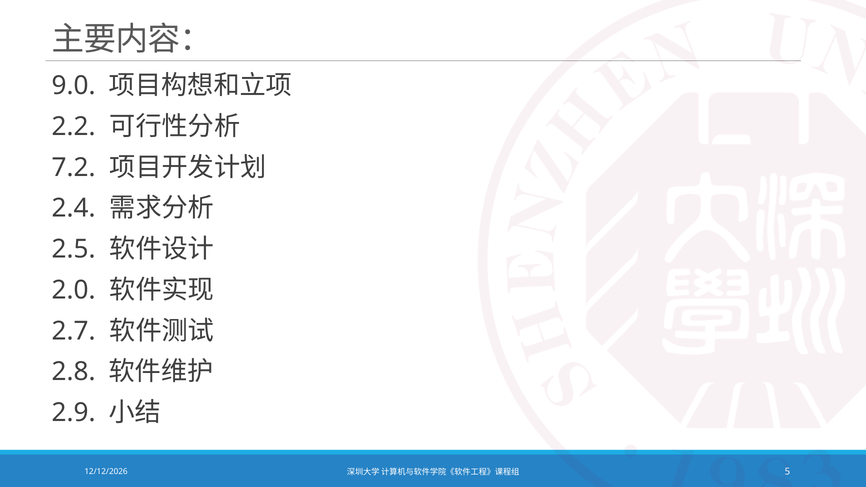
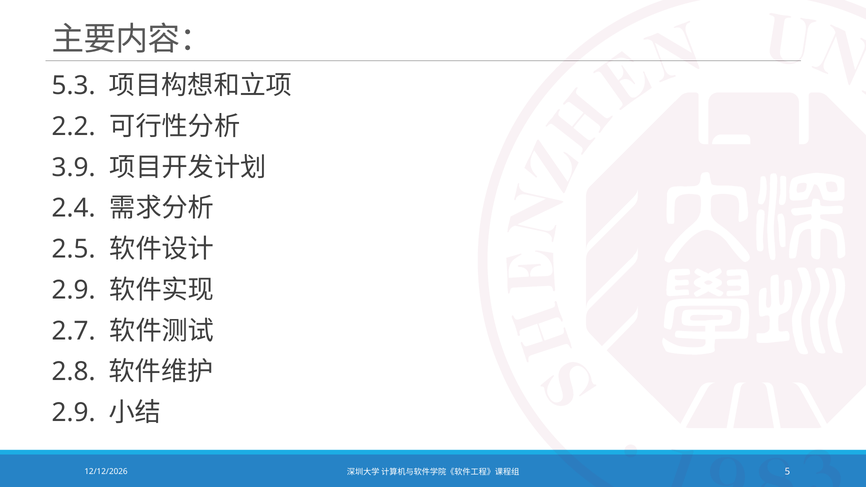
9.0: 9.0 -> 5.3 (74, 86)
7.2: 7.2 -> 3.9 (74, 167)
2.0: 2.0 -> 2.9 (74, 290)
